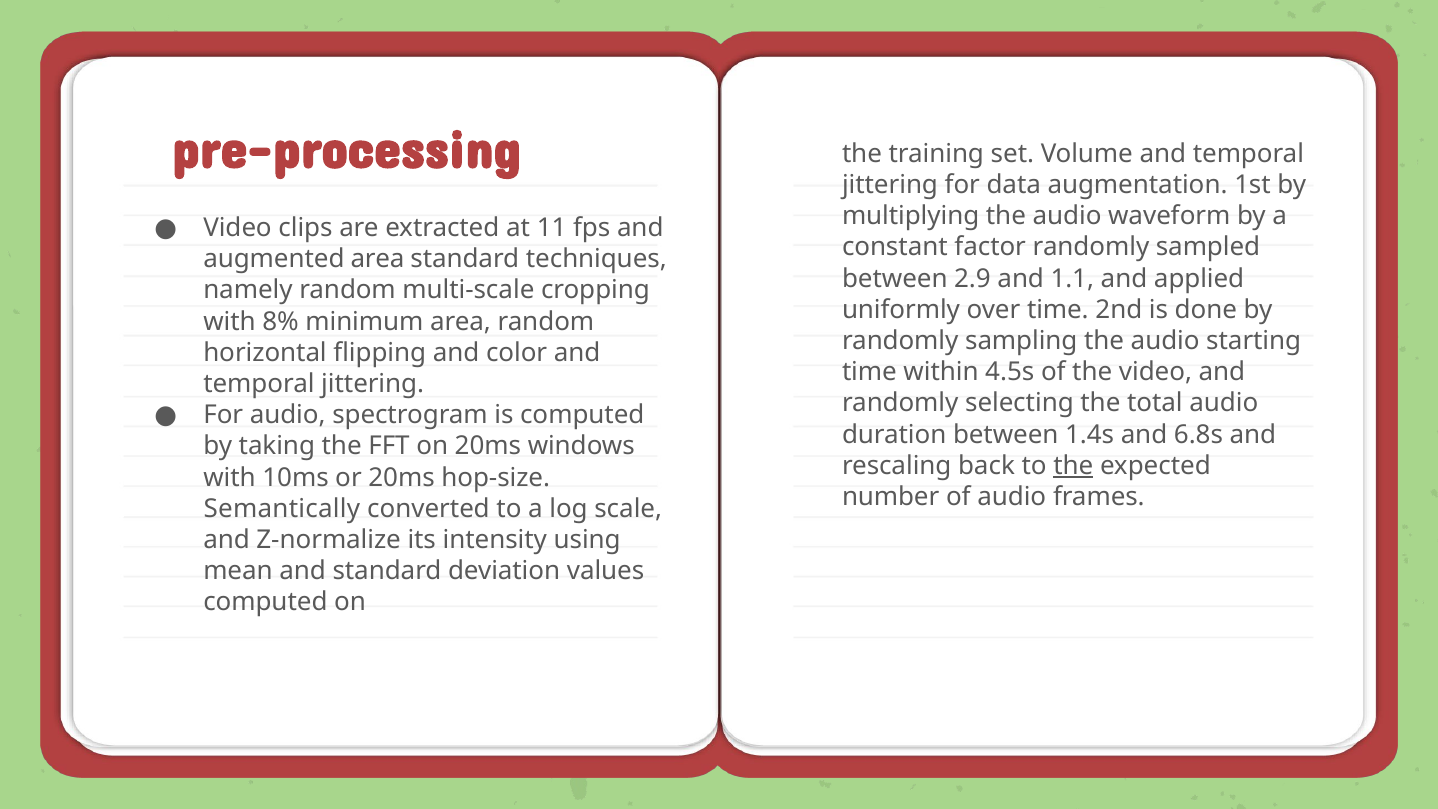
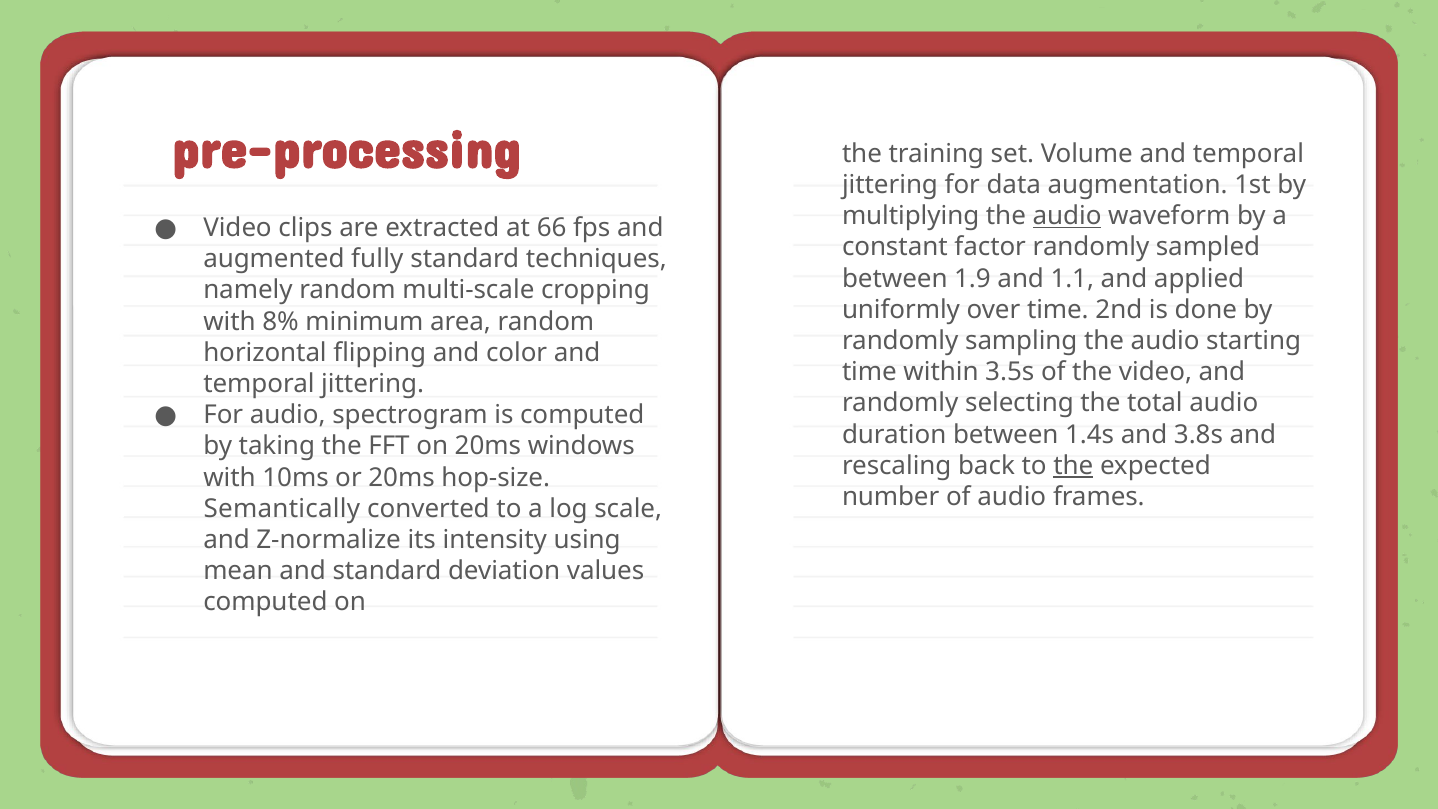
audio underline: none -> present (1067, 216)
11: 11 -> 66 (552, 228)
augmented area: area -> fully (377, 259)
2.9: 2.9 -> 1.9 (972, 279)
4.5s: 4.5s -> 3.5s (1010, 372)
6.8s: 6.8s -> 3.8s (1198, 434)
